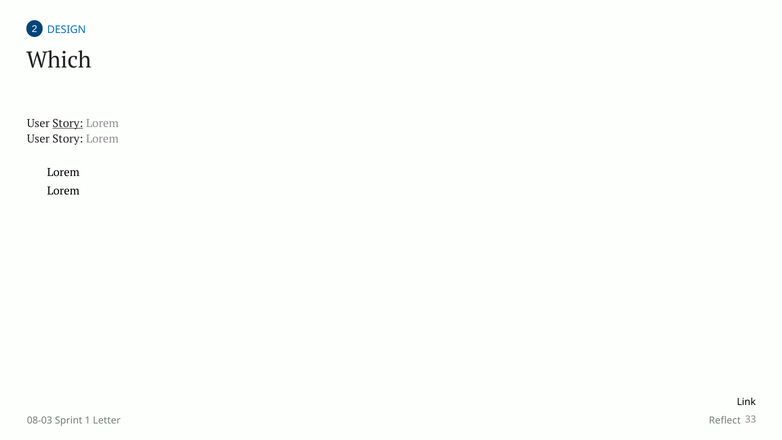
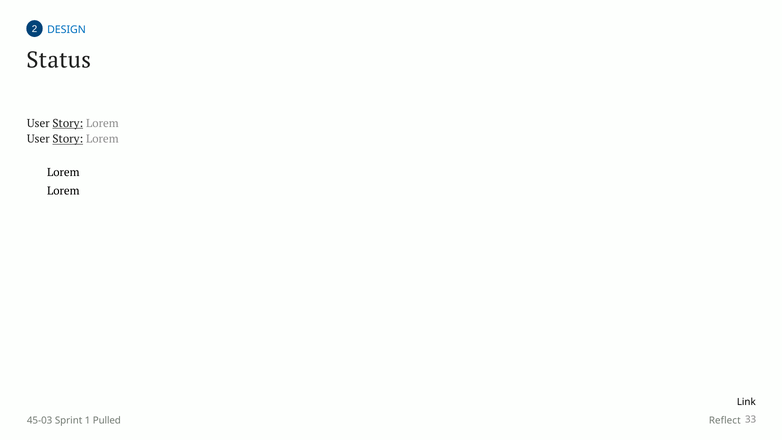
Which: Which -> Status (59, 60)
Story underline: none -> present (68, 139)
08-03: 08-03 -> 45-03 (40, 421)
Letter: Letter -> Pulled (107, 421)
